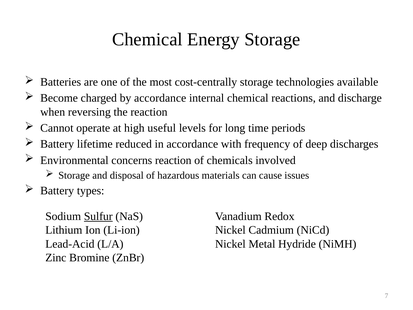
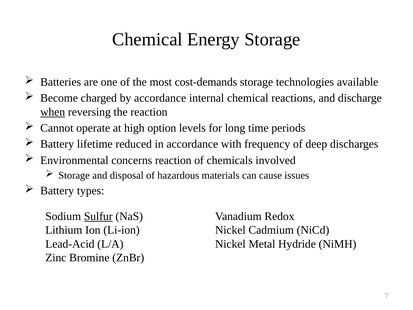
cost-centrally: cost-centrally -> cost-demands (206, 82)
when underline: none -> present (53, 112)
useful: useful -> option (162, 128)
